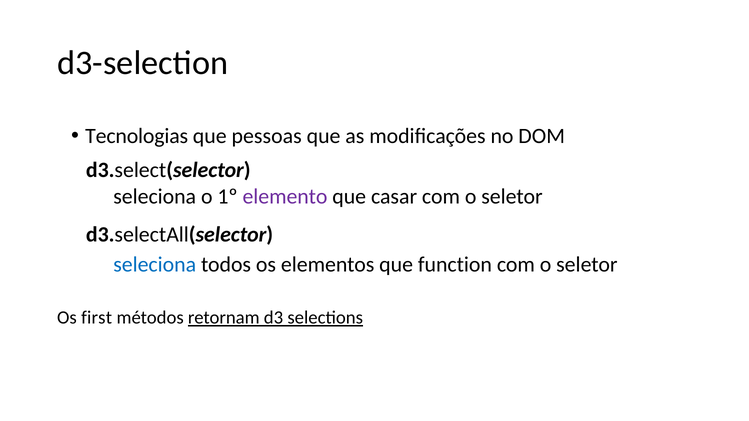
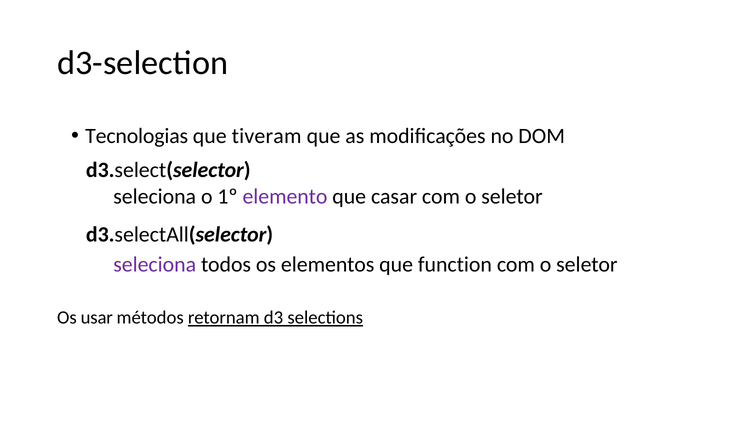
pessoas: pessoas -> tiveram (267, 136)
seleciona colour: blue -> purple (155, 265)
first: first -> usar (97, 318)
